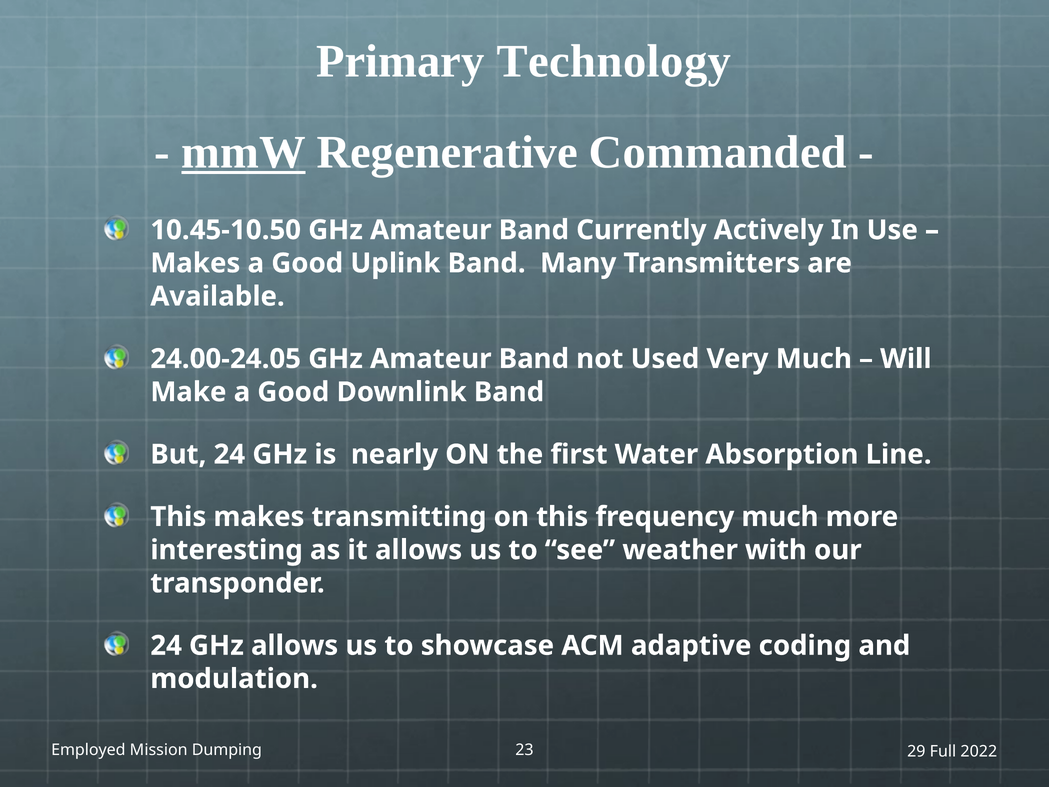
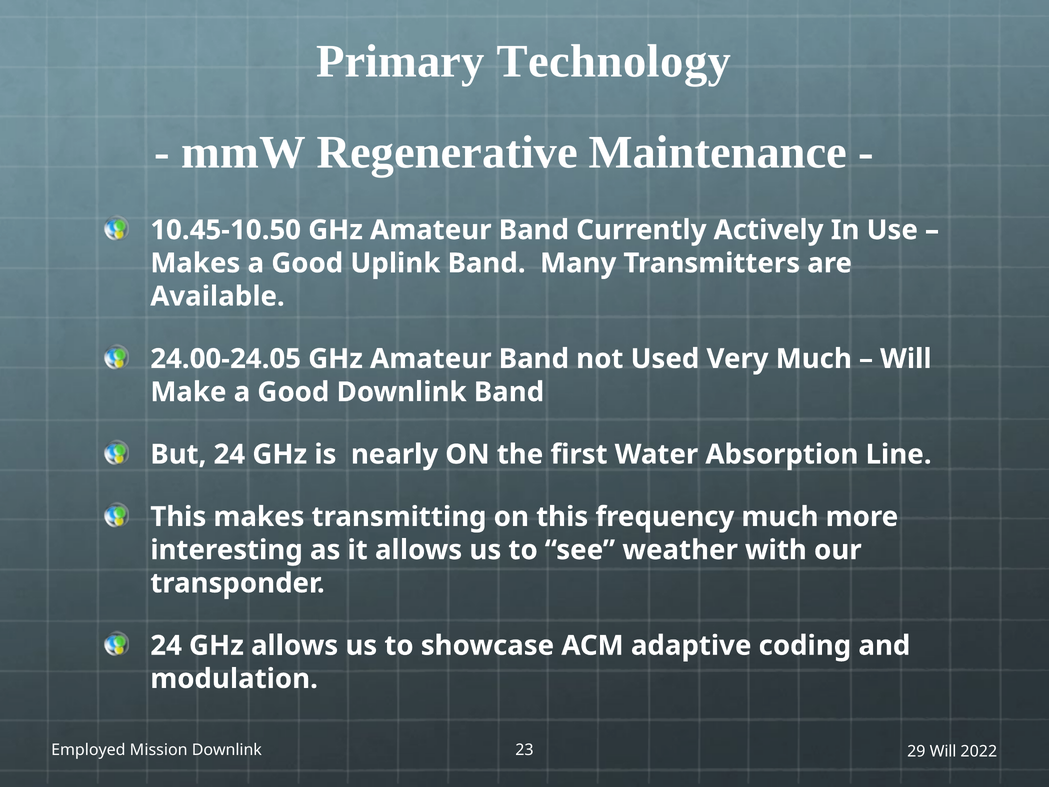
mmW underline: present -> none (243, 152)
Commanded: Commanded -> Maintenance (718, 152)
Mission Dumping: Dumping -> Downlink (227, 750)
29 Full: Full -> Will (943, 751)
